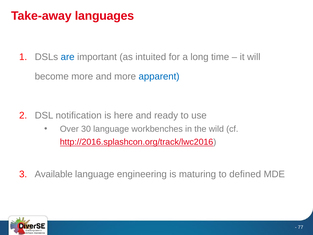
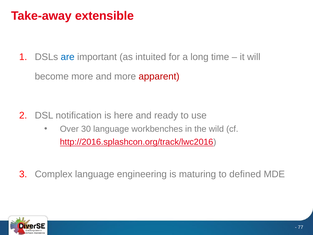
languages: languages -> extensible (104, 16)
apparent colour: blue -> red (159, 76)
Available: Available -> Complex (54, 174)
